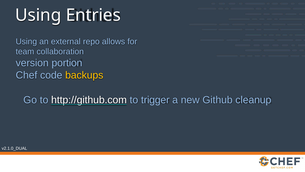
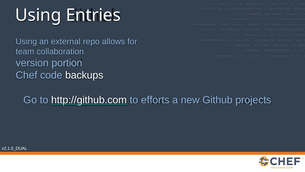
backups colour: yellow -> white (84, 75)
trigger: trigger -> efforts (155, 100)
cleanup: cleanup -> projects (253, 100)
